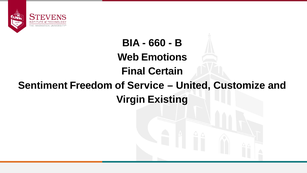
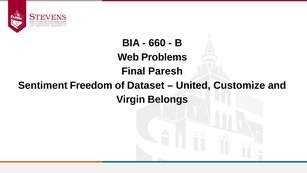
Emotions: Emotions -> Problems (164, 57)
Certain: Certain -> Paresh (165, 71)
Service: Service -> Dataset (146, 85)
Existing: Existing -> Belongs (168, 99)
